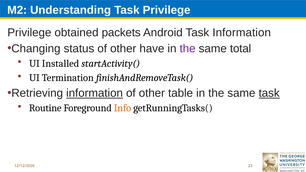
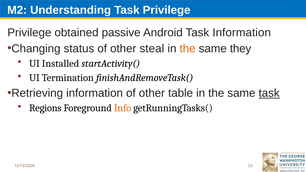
packets: packets -> passive (121, 33)
have: have -> steal (152, 49)
the colour: purple -> orange (188, 49)
total: total -> they (241, 49)
information underline: present -> none (95, 93)
Routine: Routine -> Regions (45, 108)
